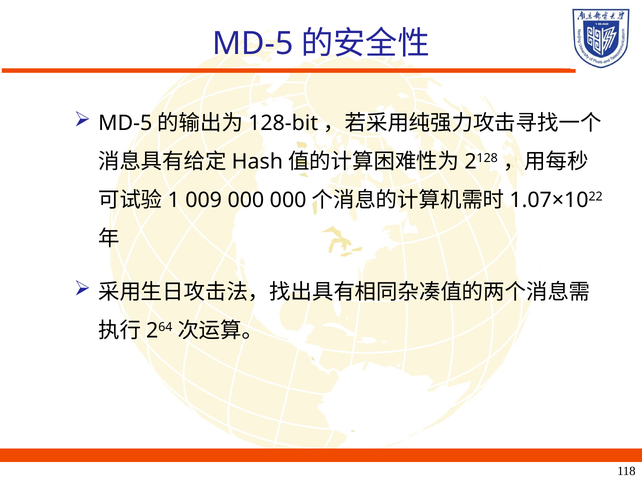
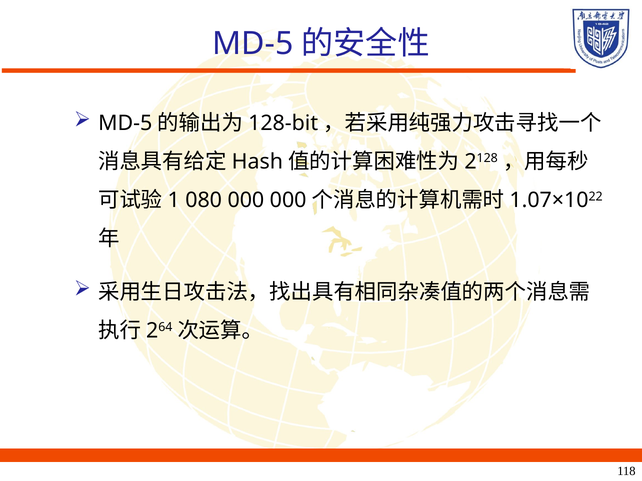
009: 009 -> 080 (204, 200)
